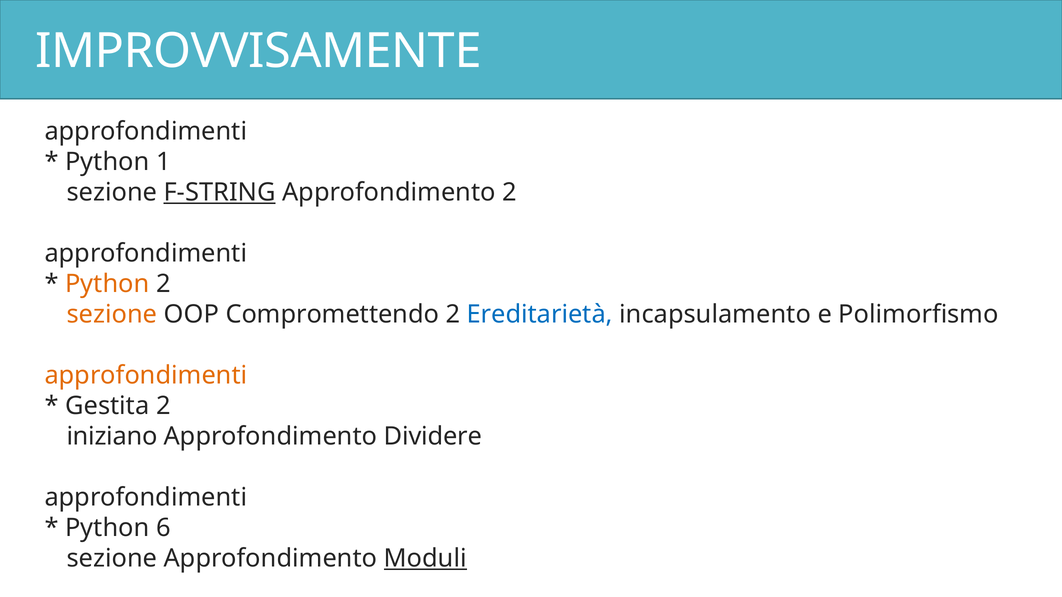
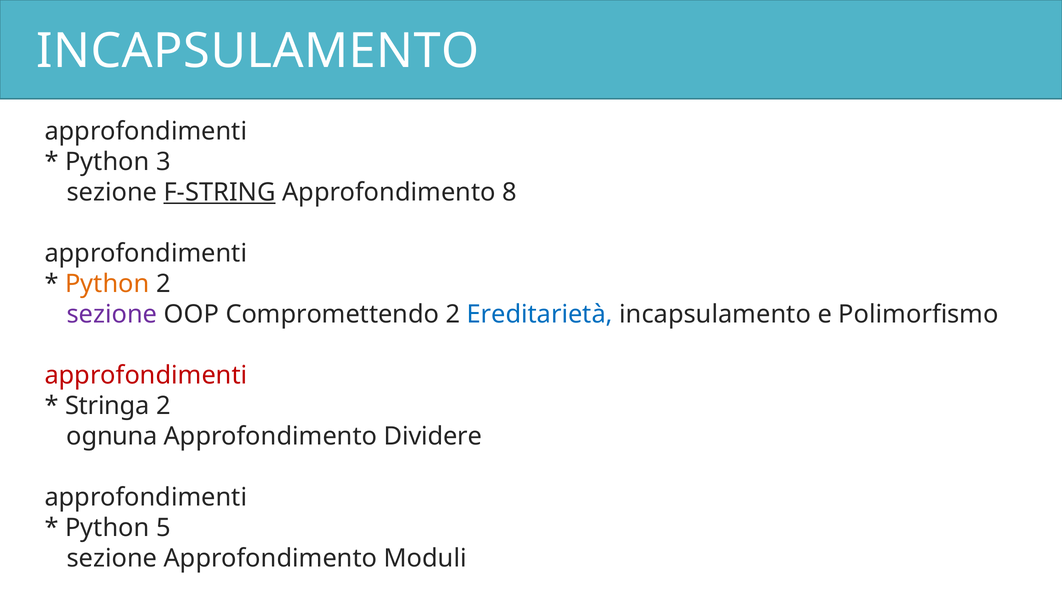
IMPROVVISAMENTE: IMPROVVISAMENTE -> INCAPSULAMENTO (258, 51)
1: 1 -> 3 (163, 162)
Approfondimento 2: 2 -> 8 (510, 192)
sezione colour: orange -> purple (112, 314)
approfondimenti colour: orange -> red (146, 375)
Gestita: Gestita -> Stringa (107, 406)
iniziano: iniziano -> ognuna (112, 436)
6: 6 -> 5 (163, 528)
Moduli underline: present -> none (425, 558)
